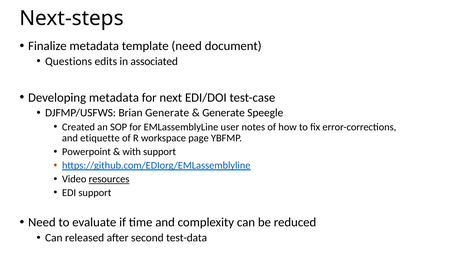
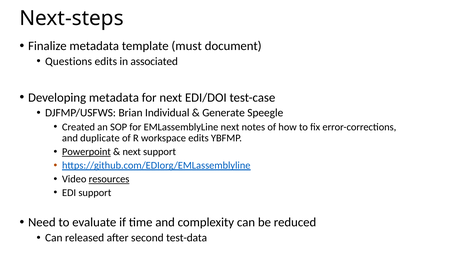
template need: need -> must (187, 46)
Brian Generate: Generate -> Individual (167, 113)
EMLassemblyLine user: user -> next (230, 127)
etiquette: etiquette -> duplicate (100, 138)
workspace page: page -> edits (199, 138)
Powerpoint underline: none -> present (86, 152)
with: with -> next (132, 152)
